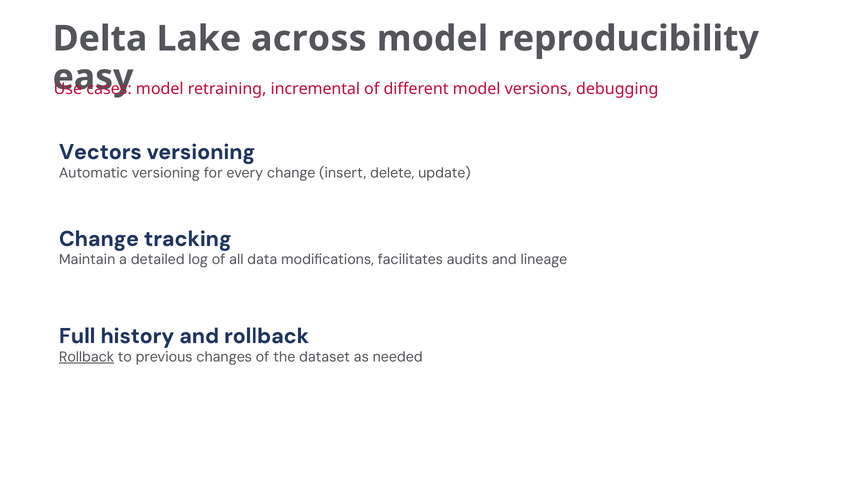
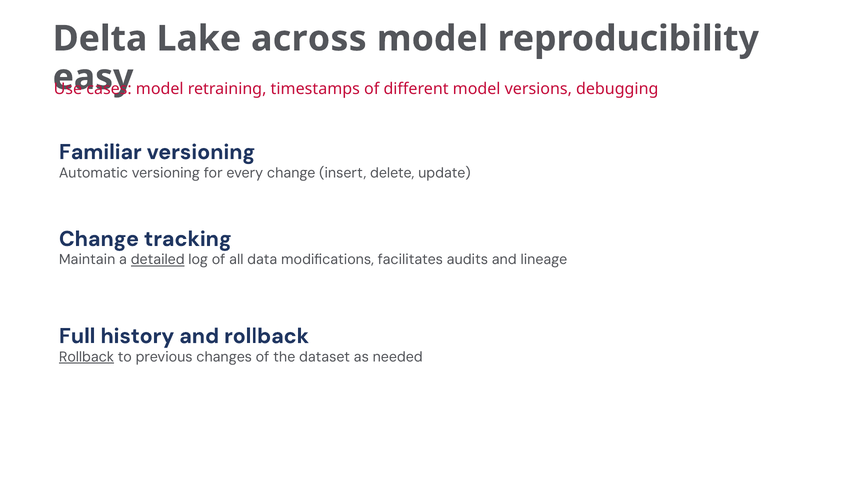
incremental: incremental -> timestamps (315, 89)
Vectors: Vectors -> Familiar (100, 152)
detailed underline: none -> present (158, 259)
